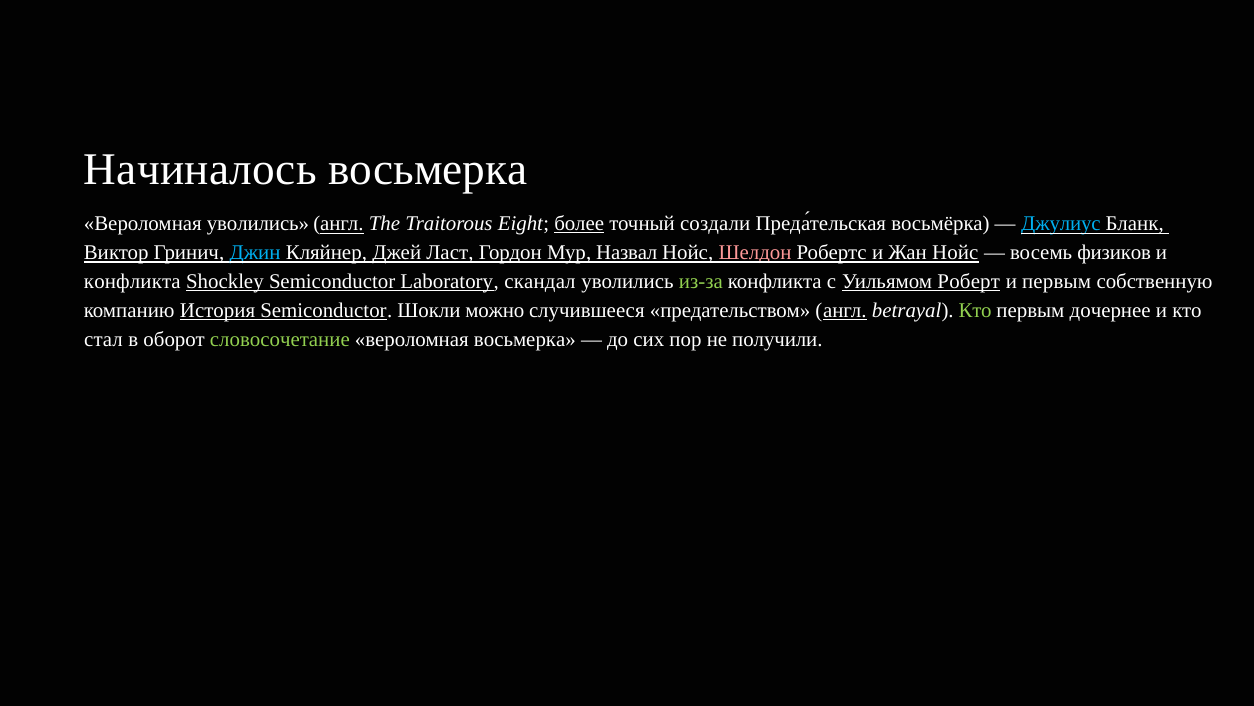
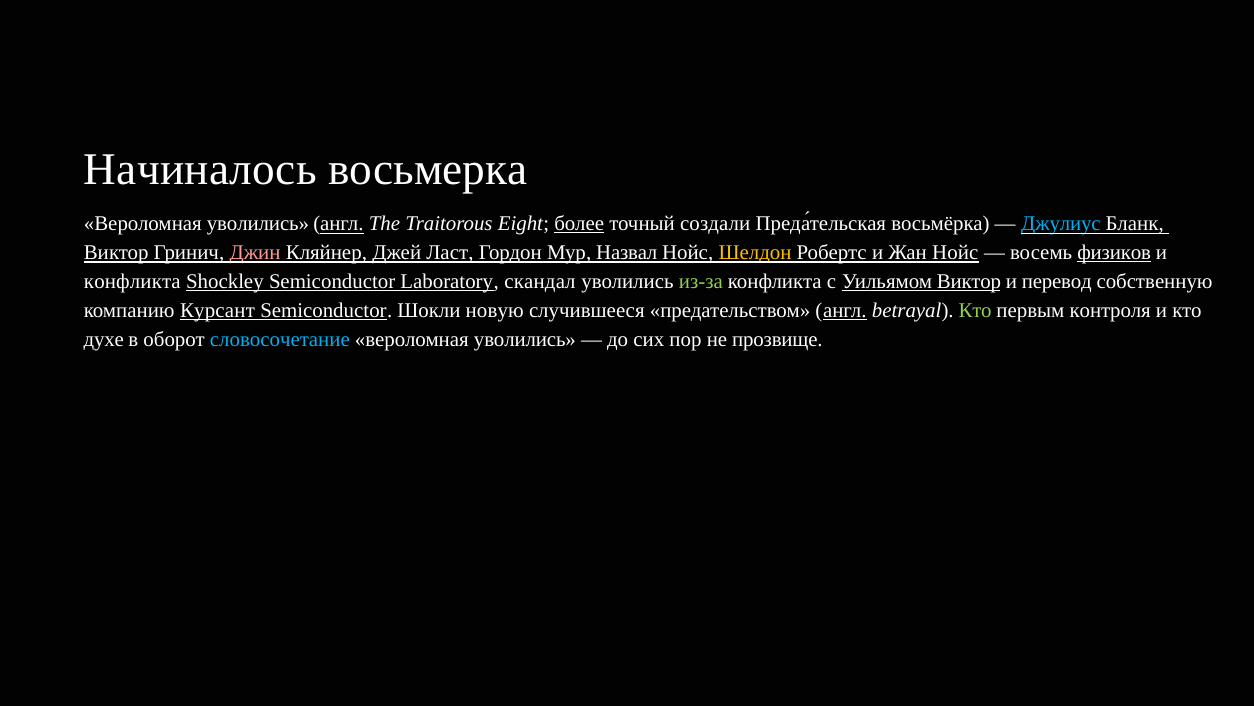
Джин colour: light blue -> pink (255, 252)
Шелдон colour: pink -> yellow (755, 252)
физиков underline: none -> present (1114, 252)
Уильямом Роберт: Роберт -> Виктор (969, 281)
и первым: первым -> перевод (1057, 281)
История: История -> Курсант (217, 310)
можно: можно -> новую (495, 310)
дочернее: дочернее -> контроля (1110, 310)
стал: стал -> духе (104, 339)
словосочетание colour: light green -> light blue (280, 339)
восьмерка: восьмерка -> уволились (525, 339)
получили: получили -> прозвище (777, 339)
